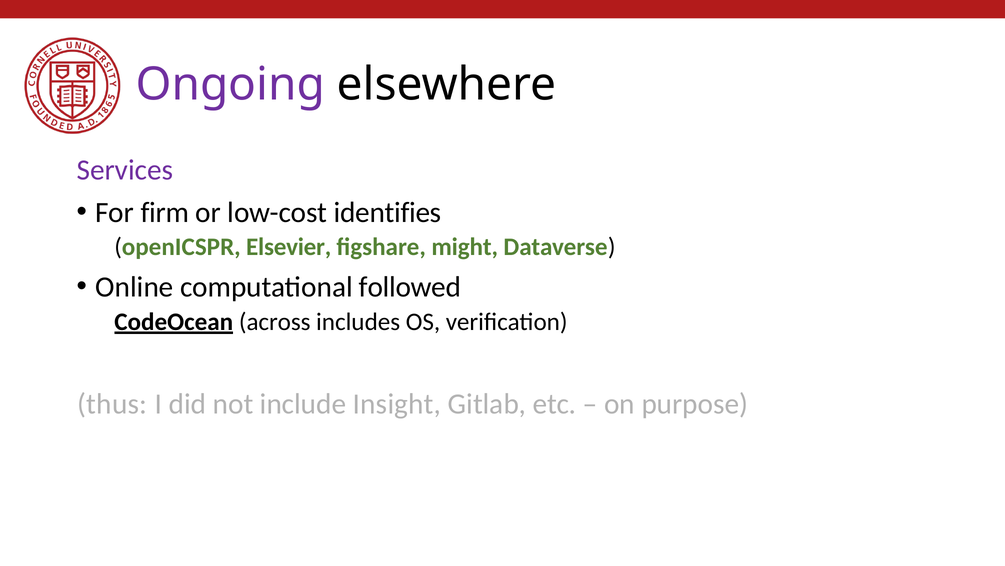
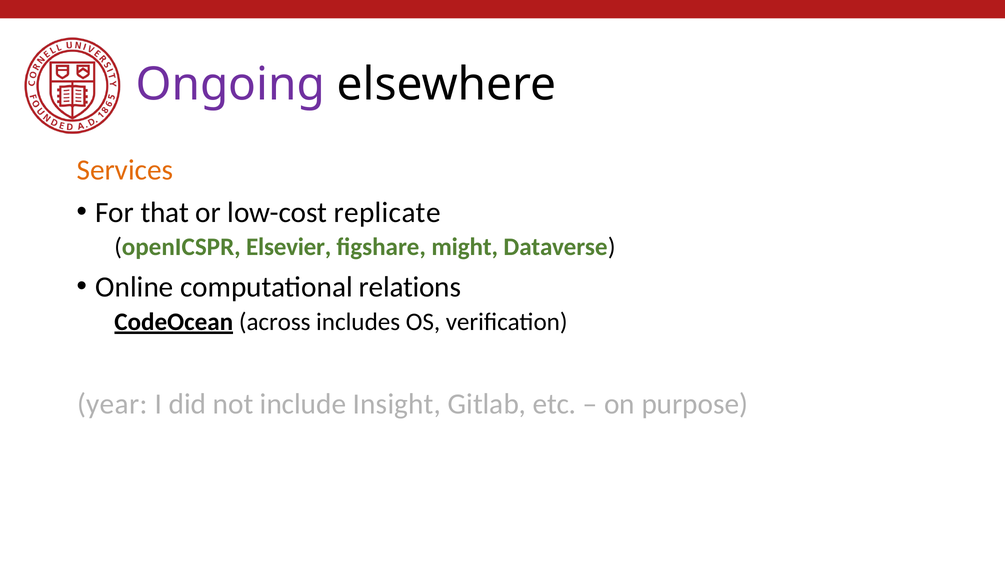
Services colour: purple -> orange (125, 170)
firm: firm -> that (165, 212)
identifies: identifies -> replicate (387, 212)
followed: followed -> relations (410, 287)
thus: thus -> year (112, 404)
